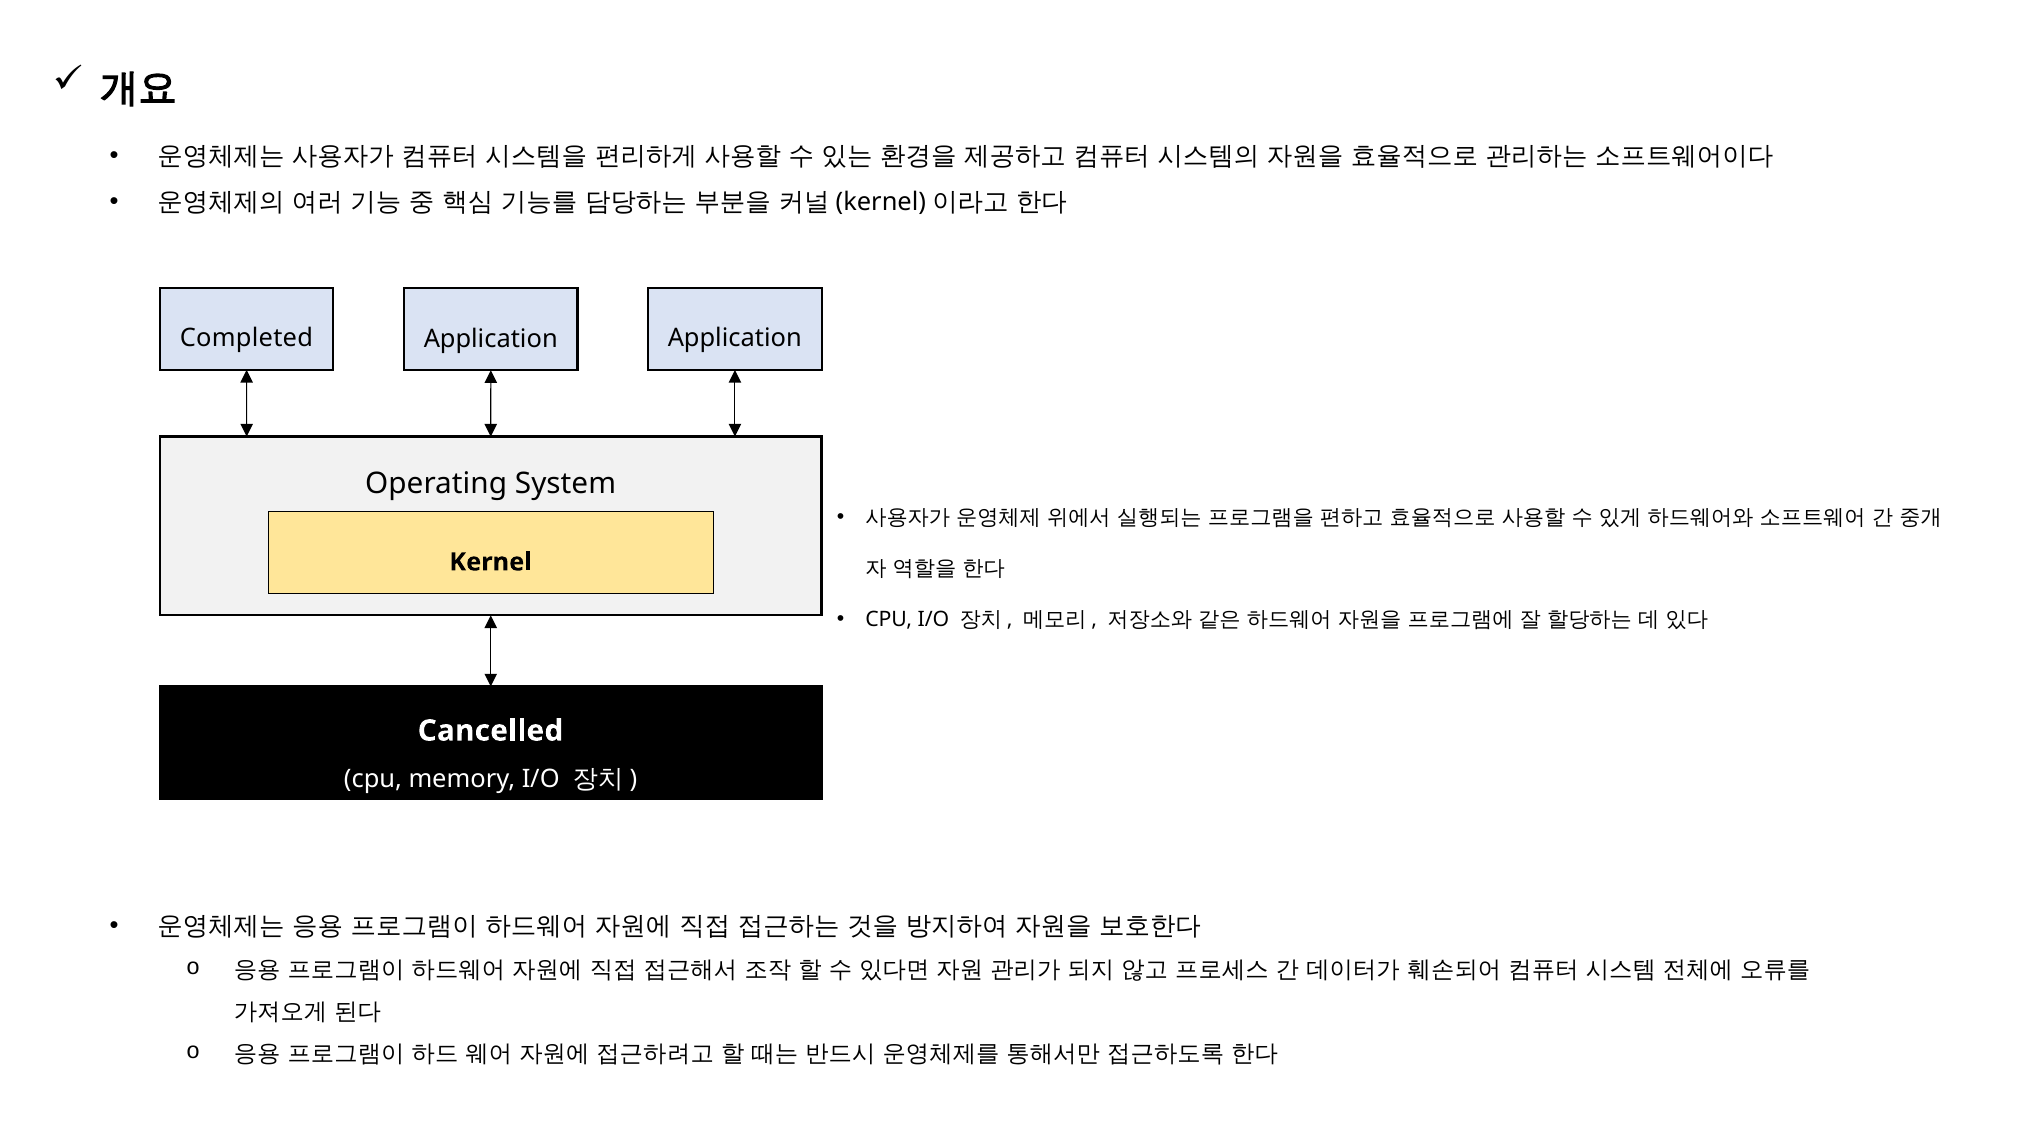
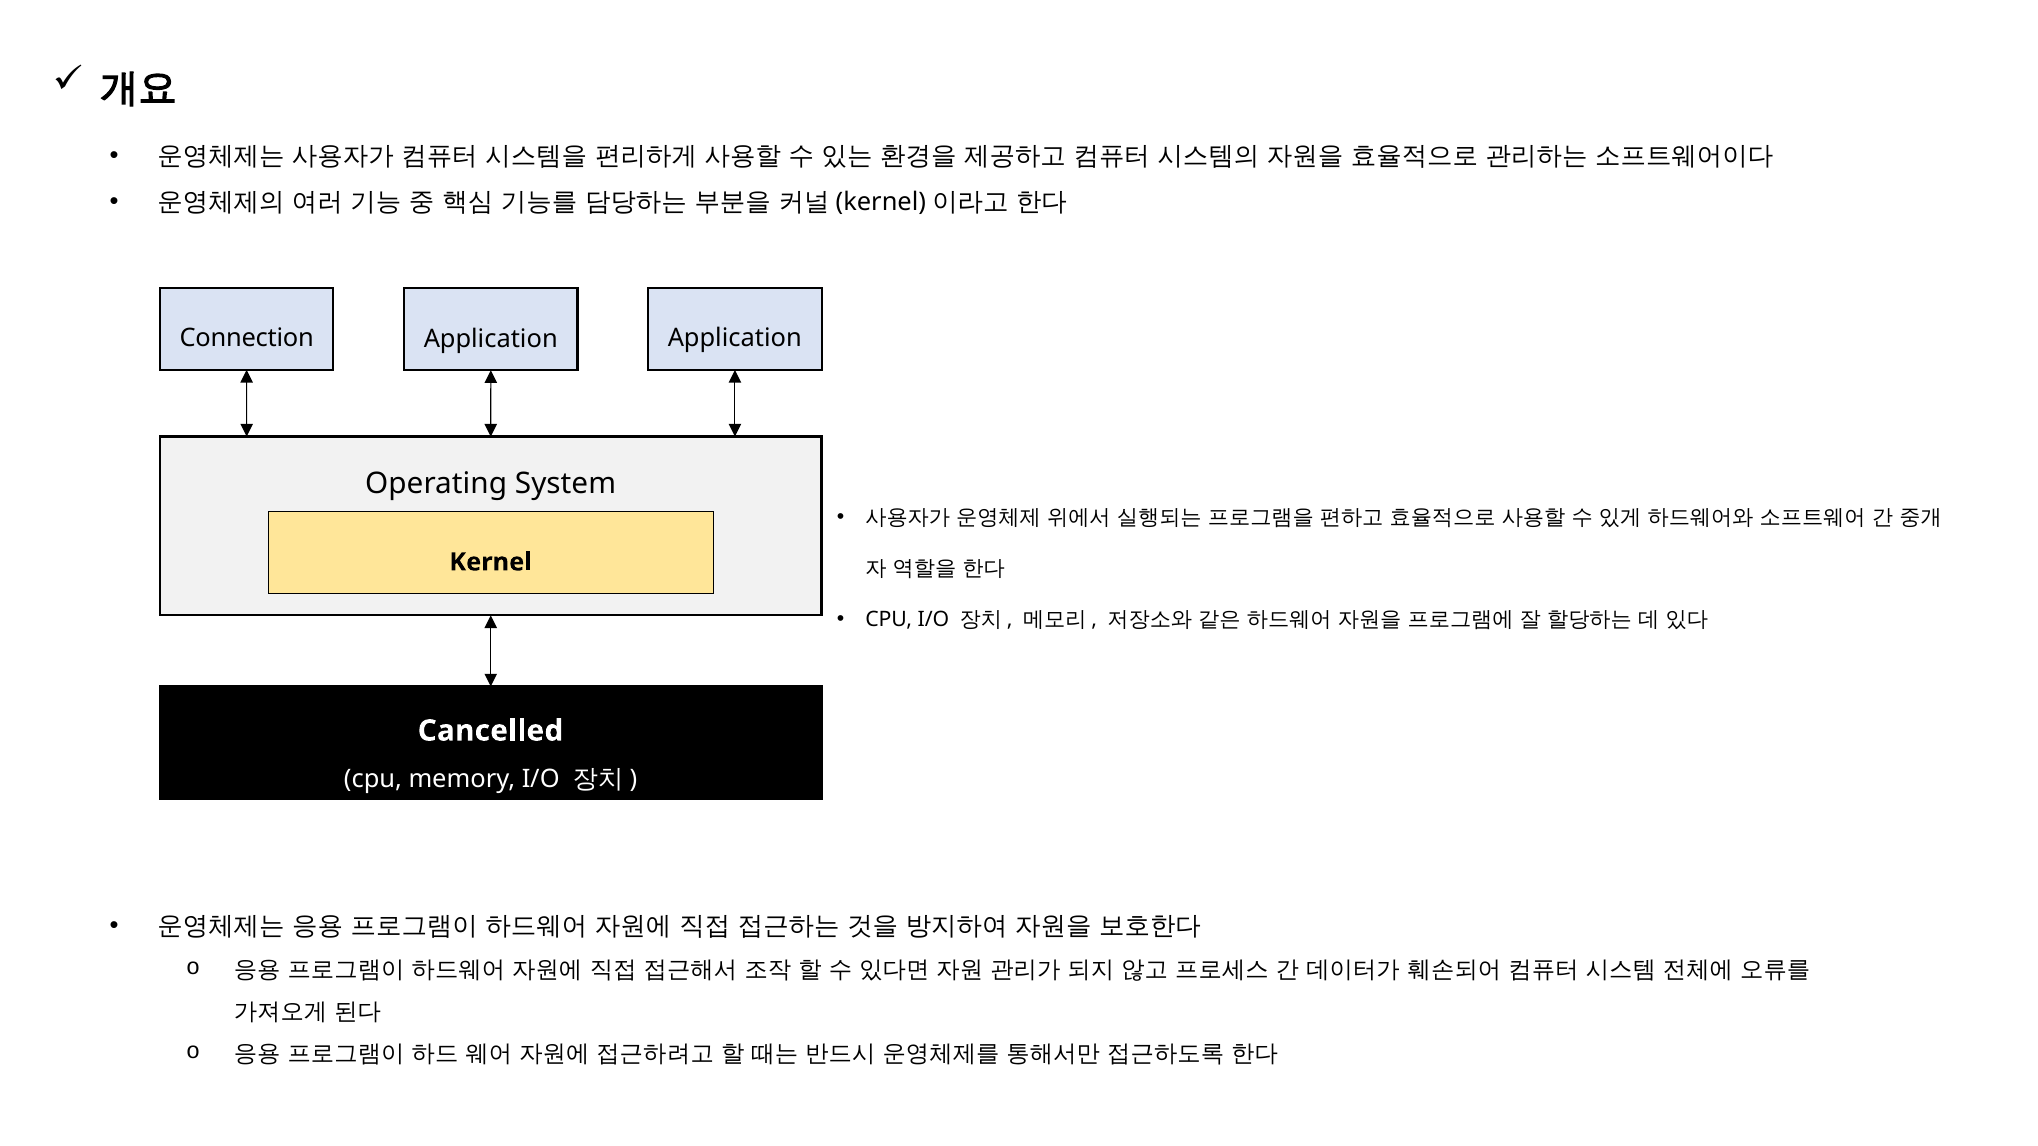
Completed: Completed -> Connection (247, 338)
